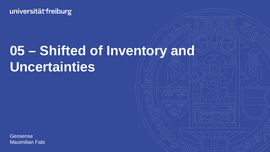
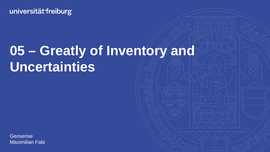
Shifted: Shifted -> Greatly (63, 51)
